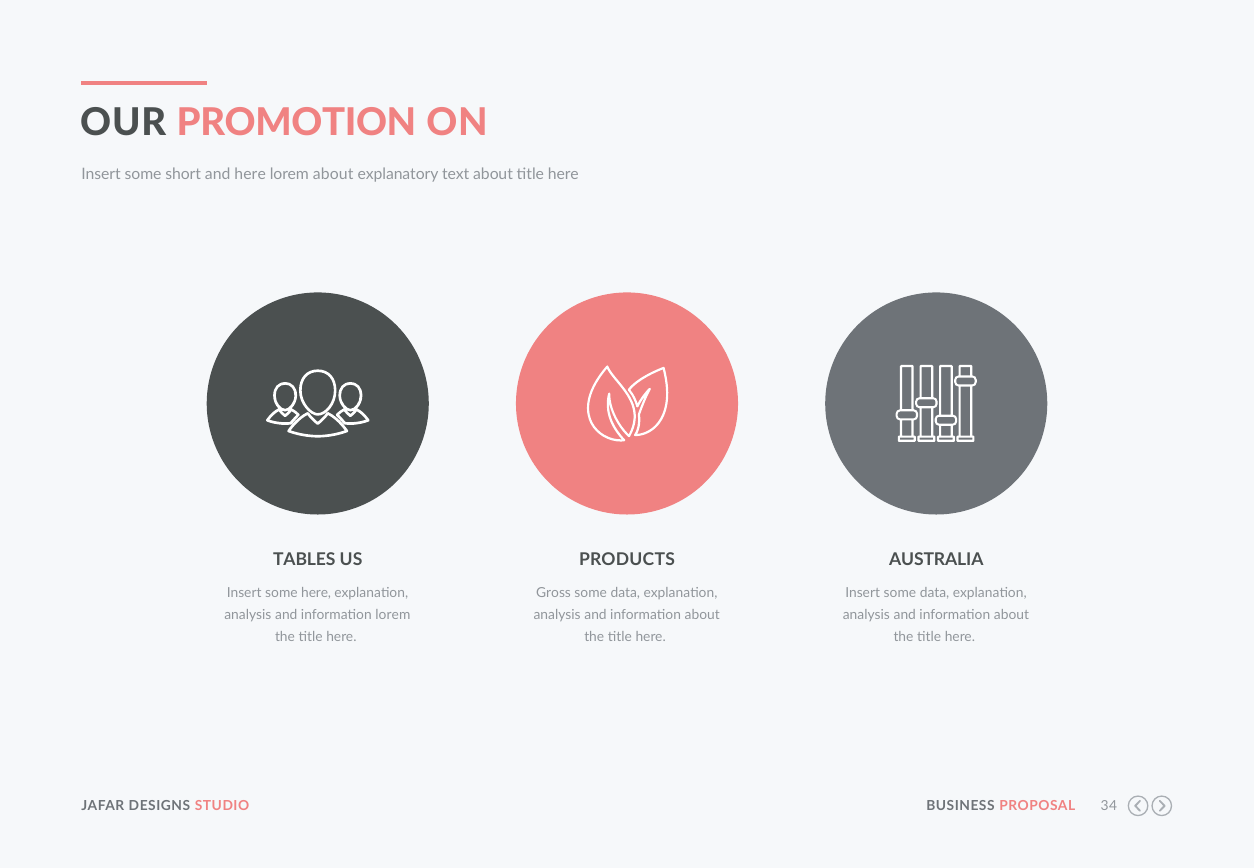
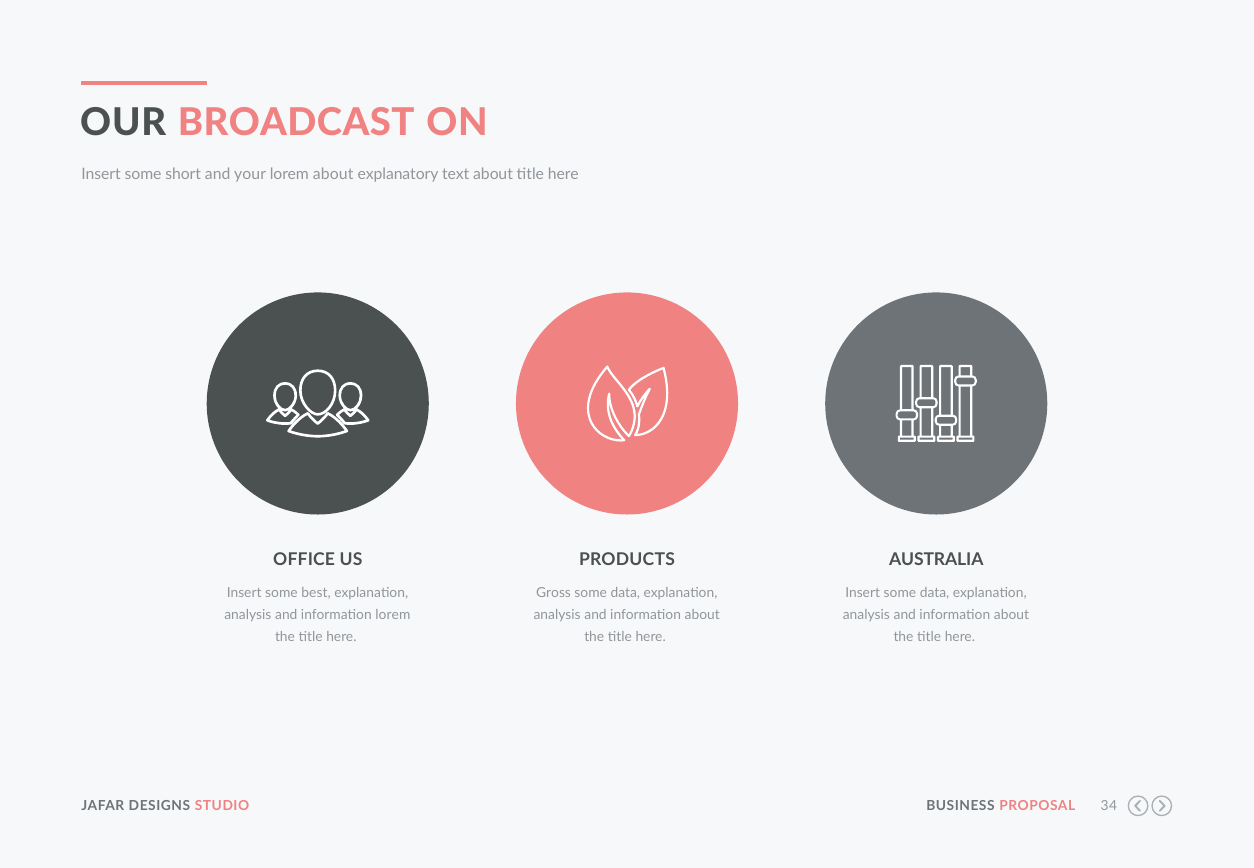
PROMOTION: PROMOTION -> BROADCAST (296, 123)
and here: here -> your (250, 174)
TABLES: TABLES -> OFFICE (304, 560)
some here: here -> best (316, 593)
